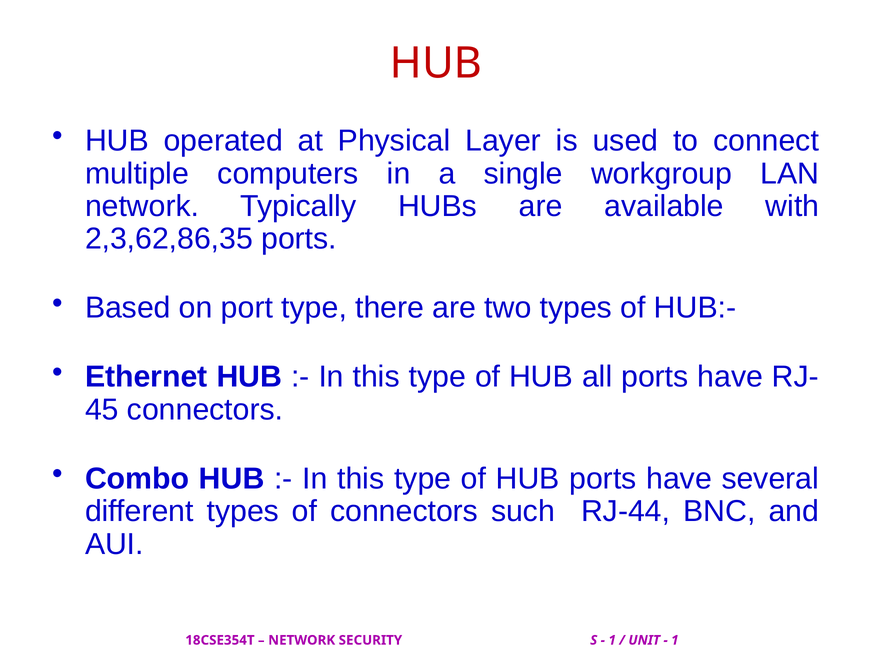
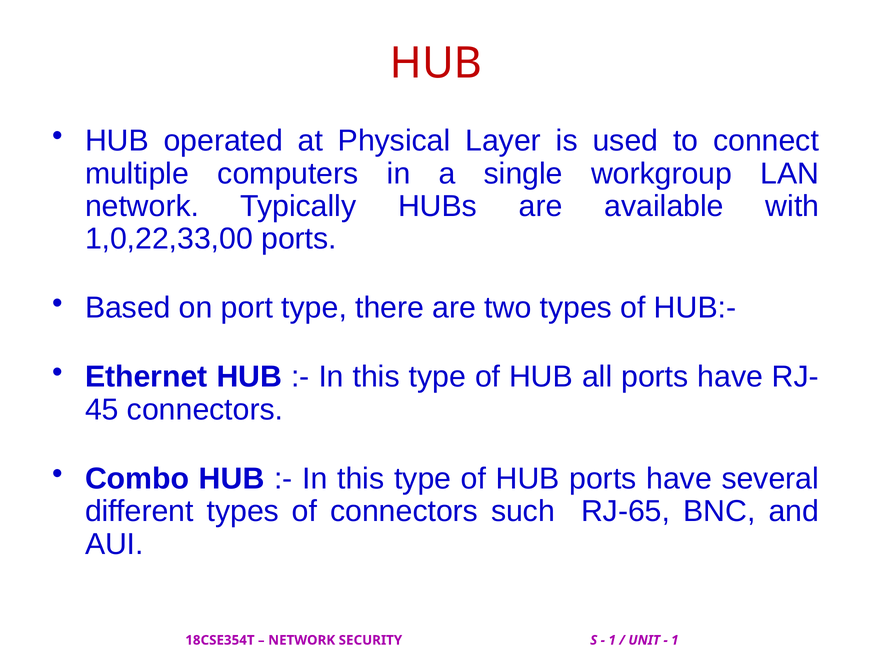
2,3,62,86,35: 2,3,62,86,35 -> 1,0,22,33,00 (169, 239)
RJ-44: RJ-44 -> RJ-65 (626, 511)
